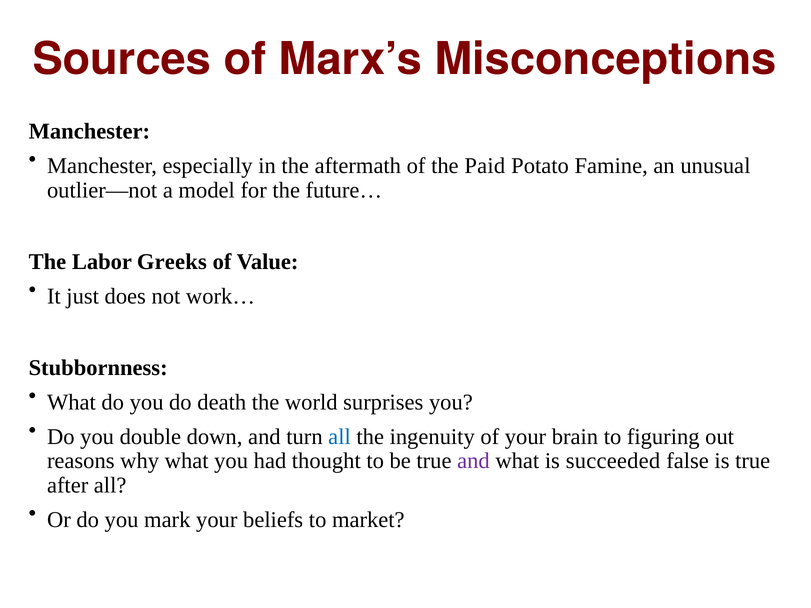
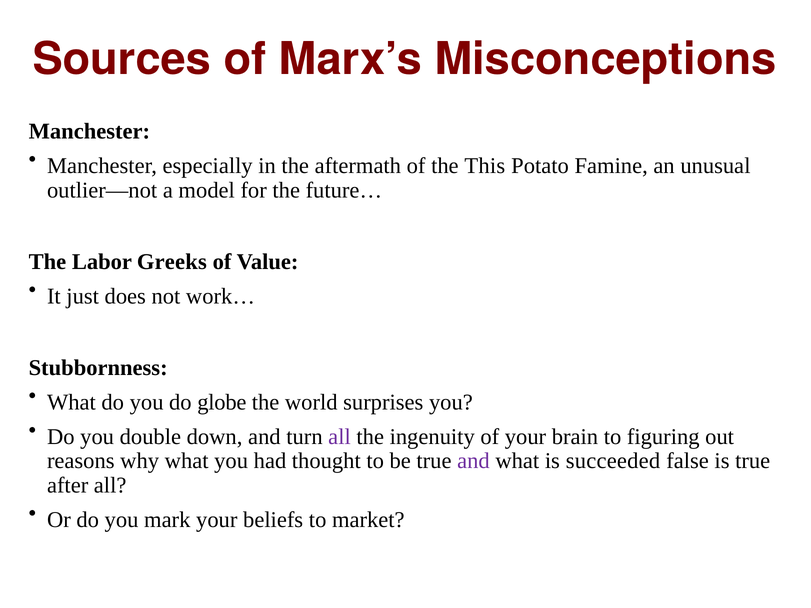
Paid: Paid -> This (485, 166)
death: death -> globe (222, 402)
all colour: blue -> purple (340, 437)
